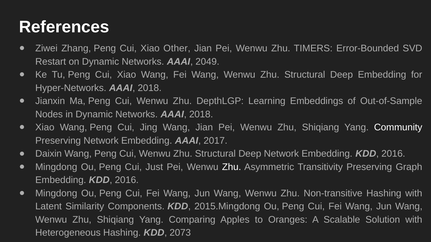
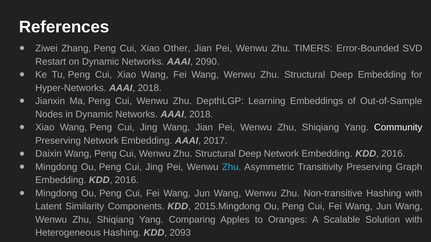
2049: 2049 -> 2090 (207, 62)
Ou Peng Cui Just: Just -> Jing (154, 167)
Zhu colour: white -> light blue (232, 167)
2073: 2073 -> 2093 (180, 233)
